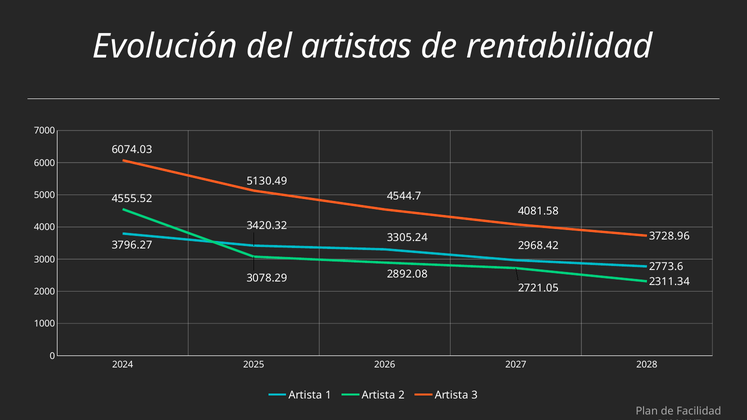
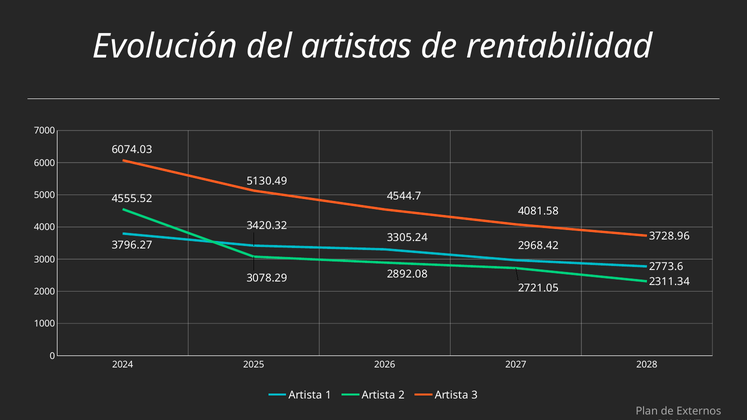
Facilidad: Facilidad -> Externos (699, 411)
